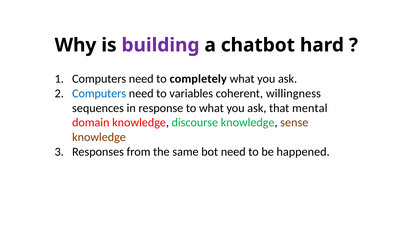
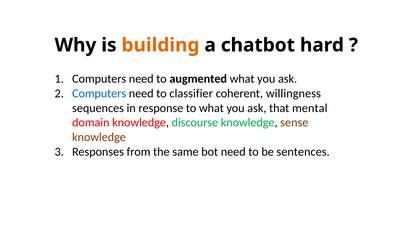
building colour: purple -> orange (161, 45)
completely: completely -> augmented (198, 79)
variables: variables -> classifier (191, 93)
happened: happened -> sentences (303, 152)
